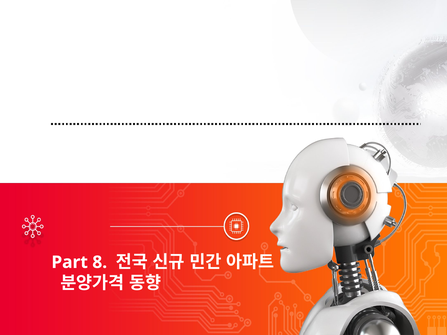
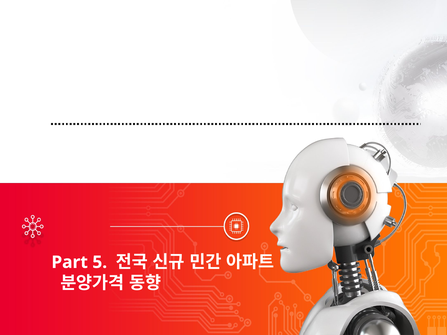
8: 8 -> 5 (100, 262)
